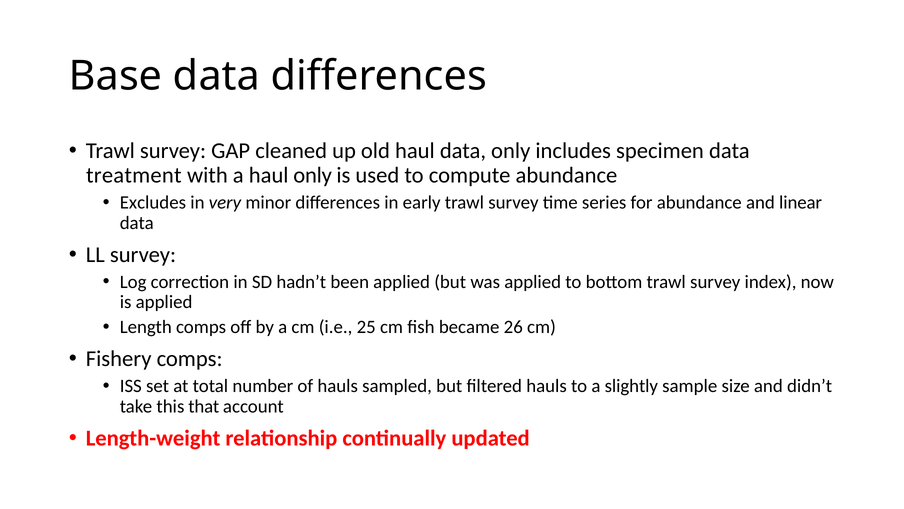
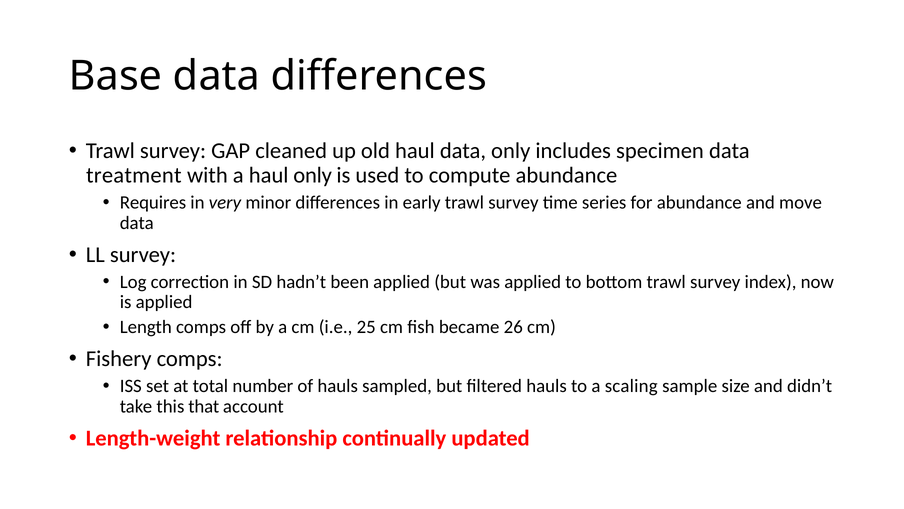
Excludes: Excludes -> Requires (153, 202)
linear: linear -> move (800, 202)
slightly: slightly -> scaling (631, 386)
